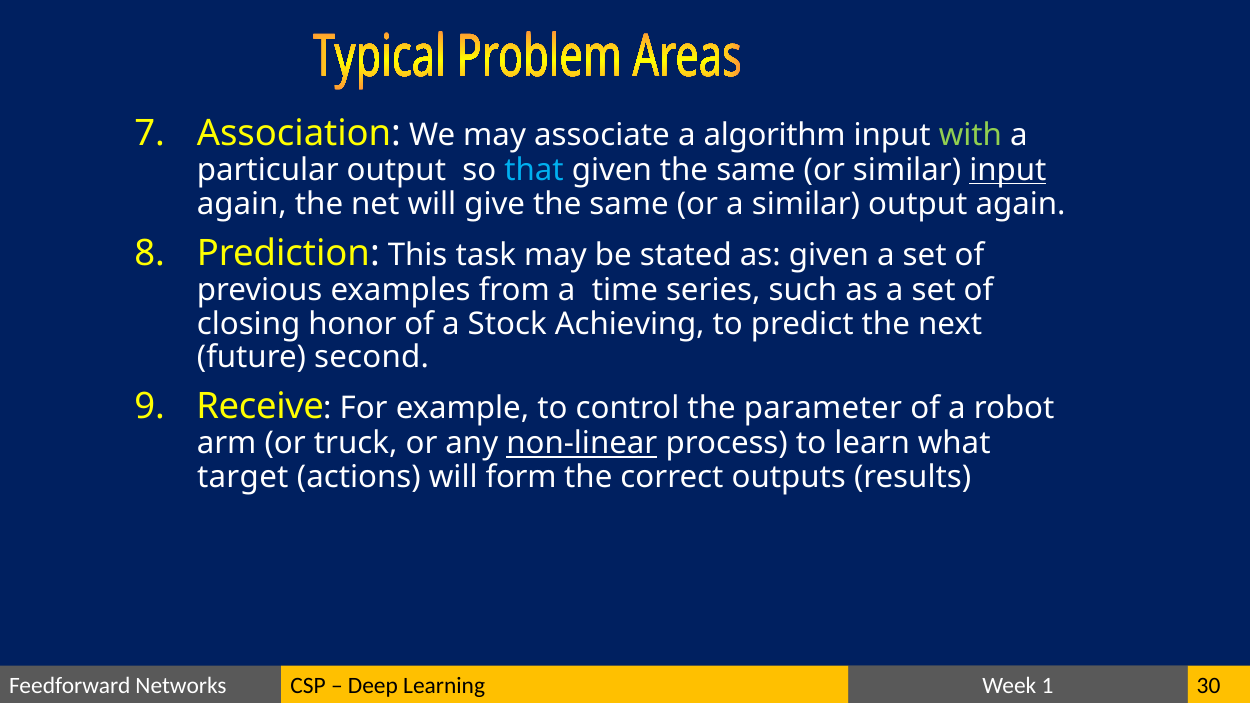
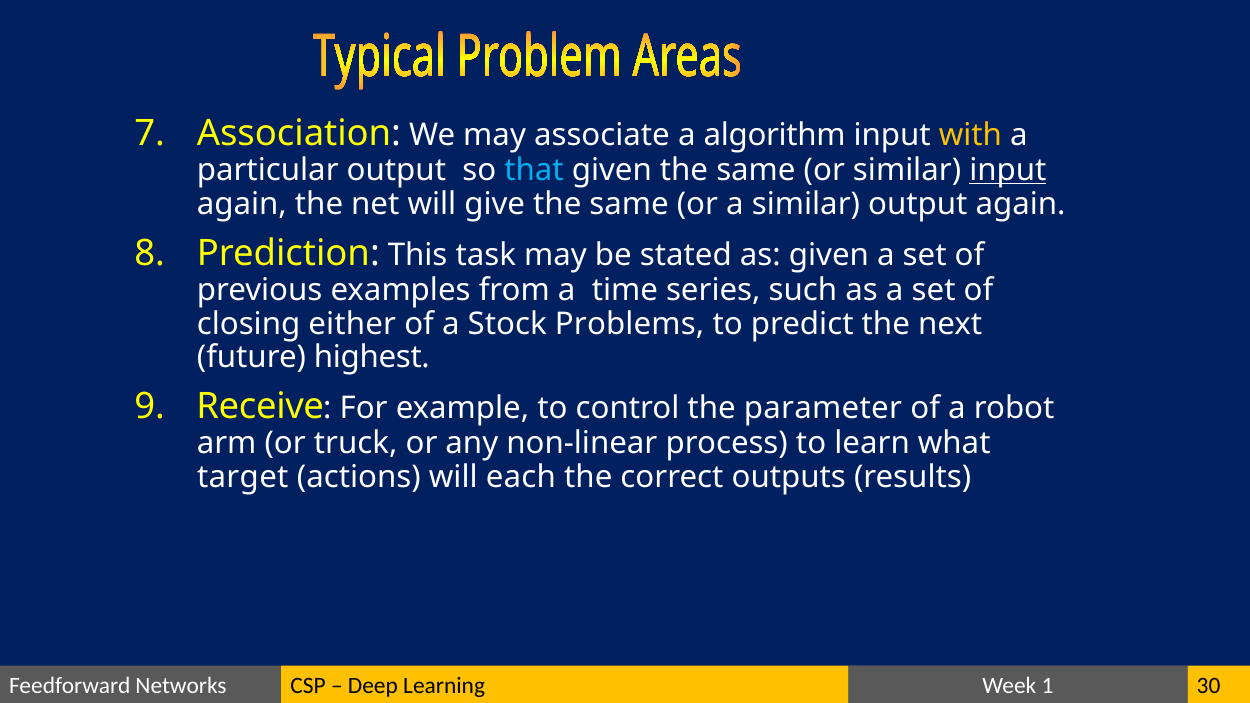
with colour: light green -> yellow (970, 135)
honor: honor -> either (352, 324)
Achieving: Achieving -> Problems (630, 324)
second: second -> highest (372, 357)
non-linear underline: present -> none (582, 444)
form: form -> each (521, 477)
